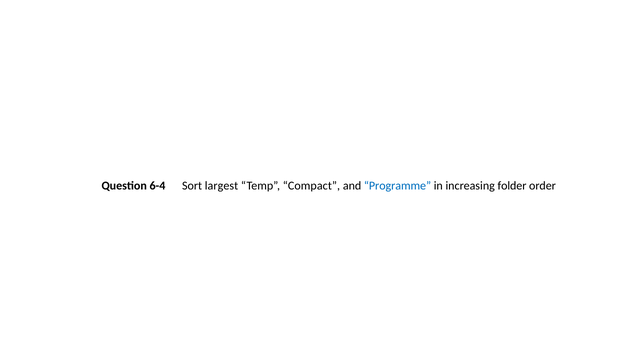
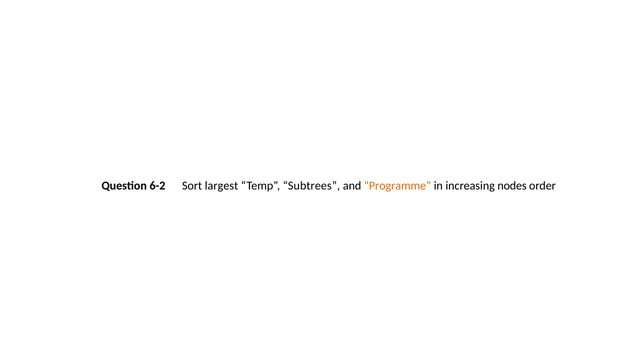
6-4: 6-4 -> 6-2 (157, 185)
Compact: Compact -> Subtrees (311, 185)
Programme colour: blue -> orange (398, 185)
folder: folder -> nodes (512, 185)
